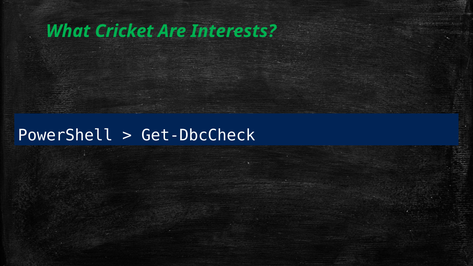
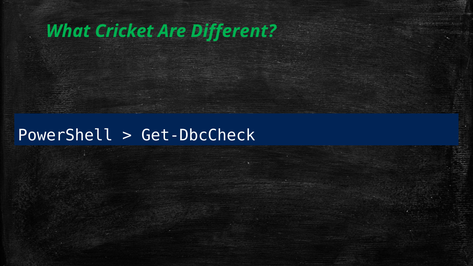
Interests: Interests -> Different (233, 31)
